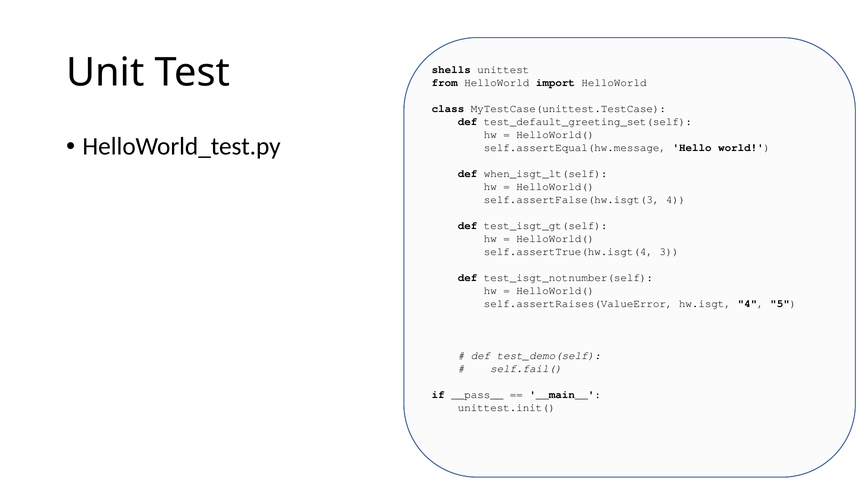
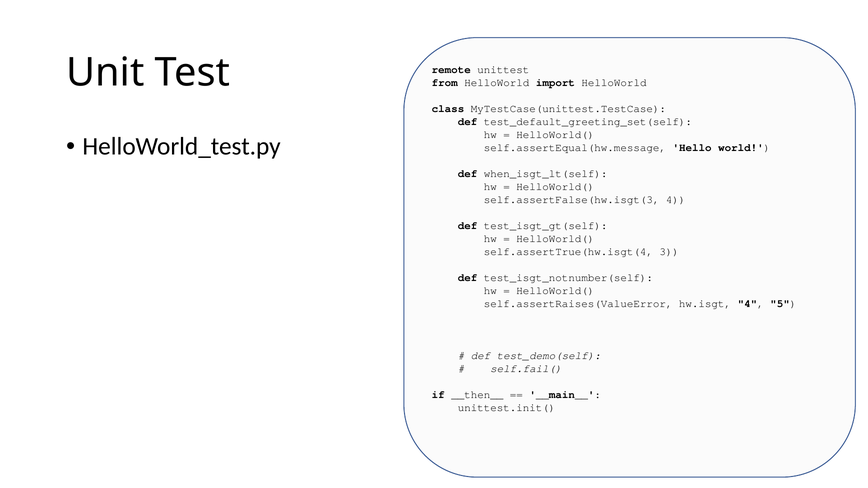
shells: shells -> remote (451, 70)
__pass__: __pass__ -> __then__ (477, 395)
